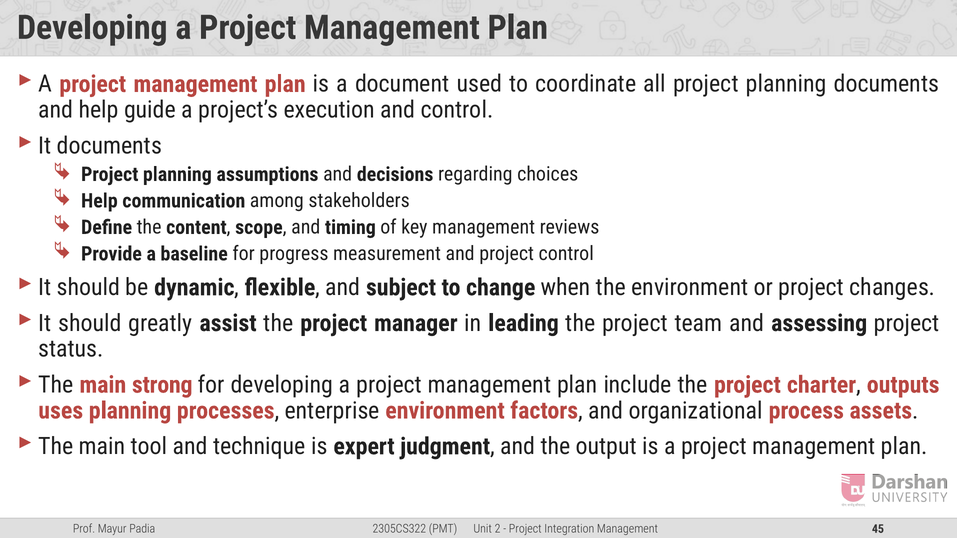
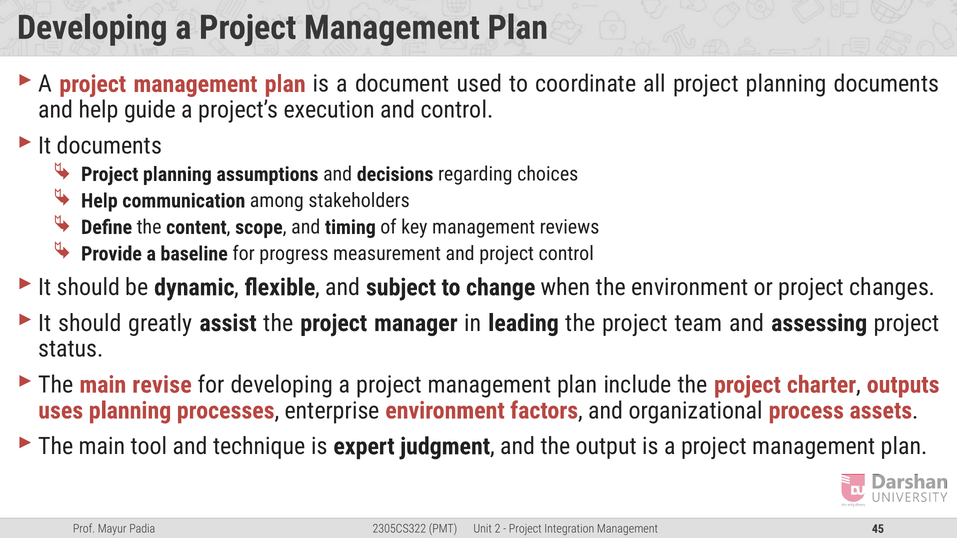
strong: strong -> revise (162, 385)
